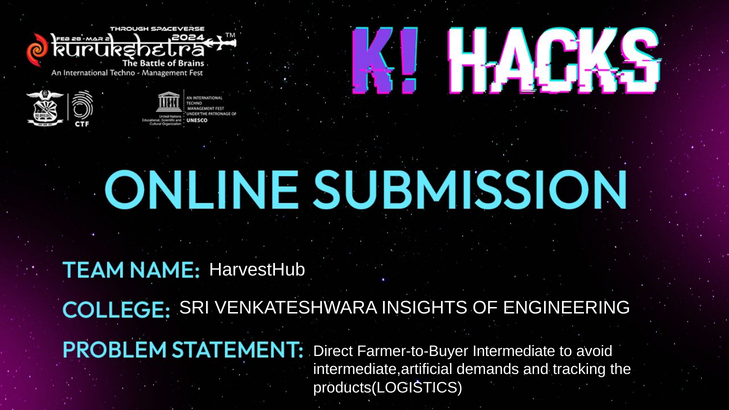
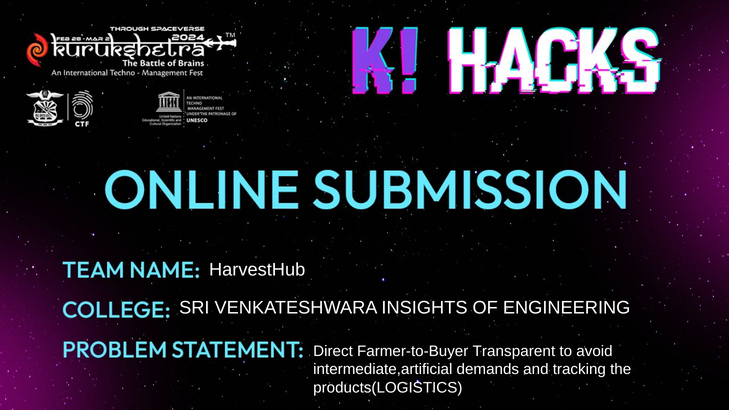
Intermediate: Intermediate -> Transparent (514, 351)
